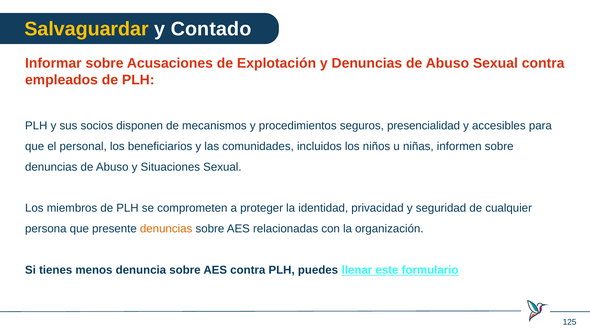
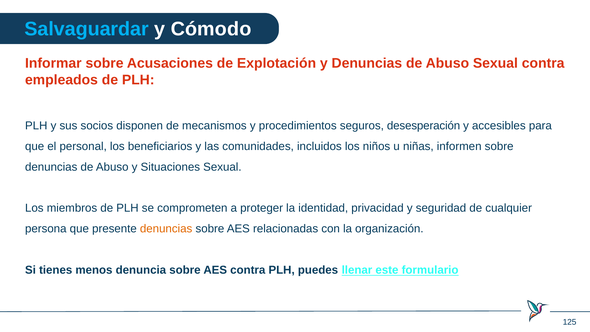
Salvaguardar colour: yellow -> light blue (87, 29)
Contado: Contado -> Cómodo (211, 29)
presencialidad: presencialidad -> desesperación (424, 126)
